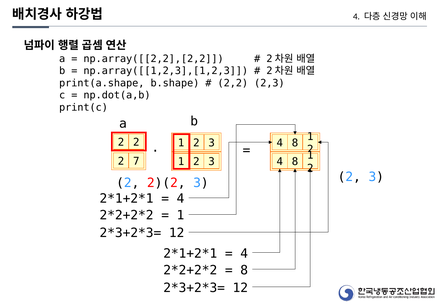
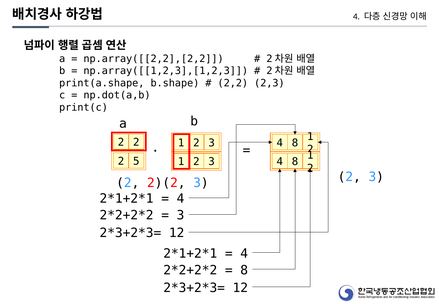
7: 7 -> 5 (136, 161)
1: 1 -> 3 (181, 215)
